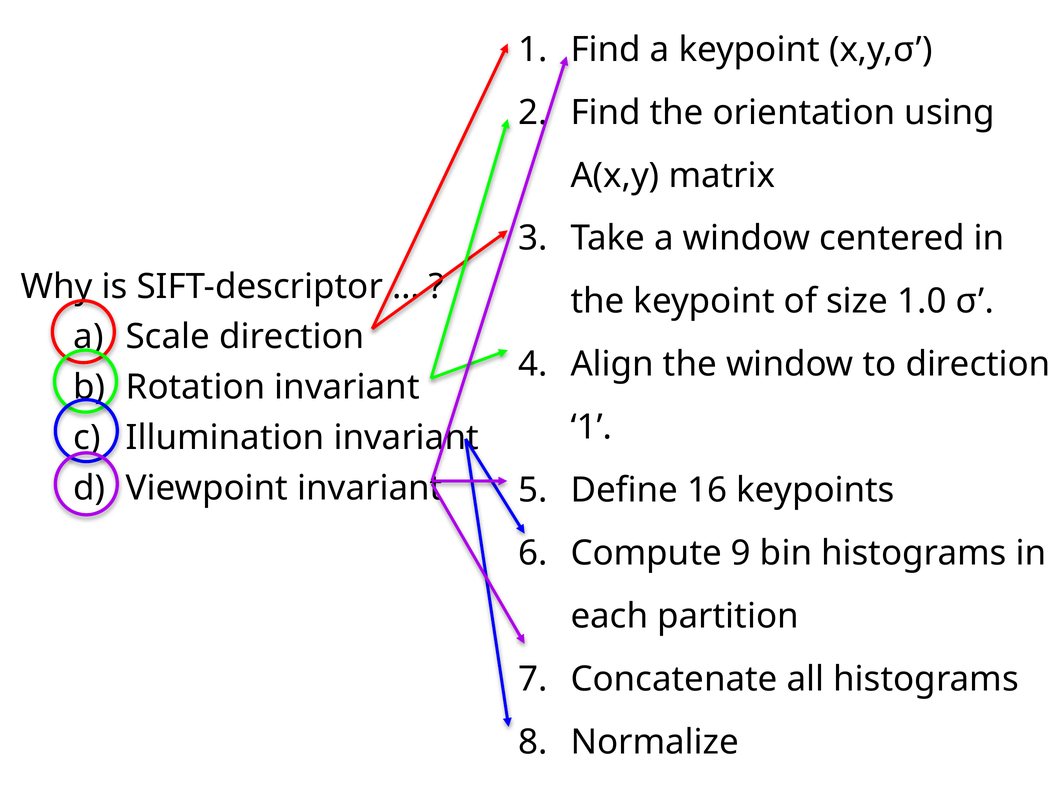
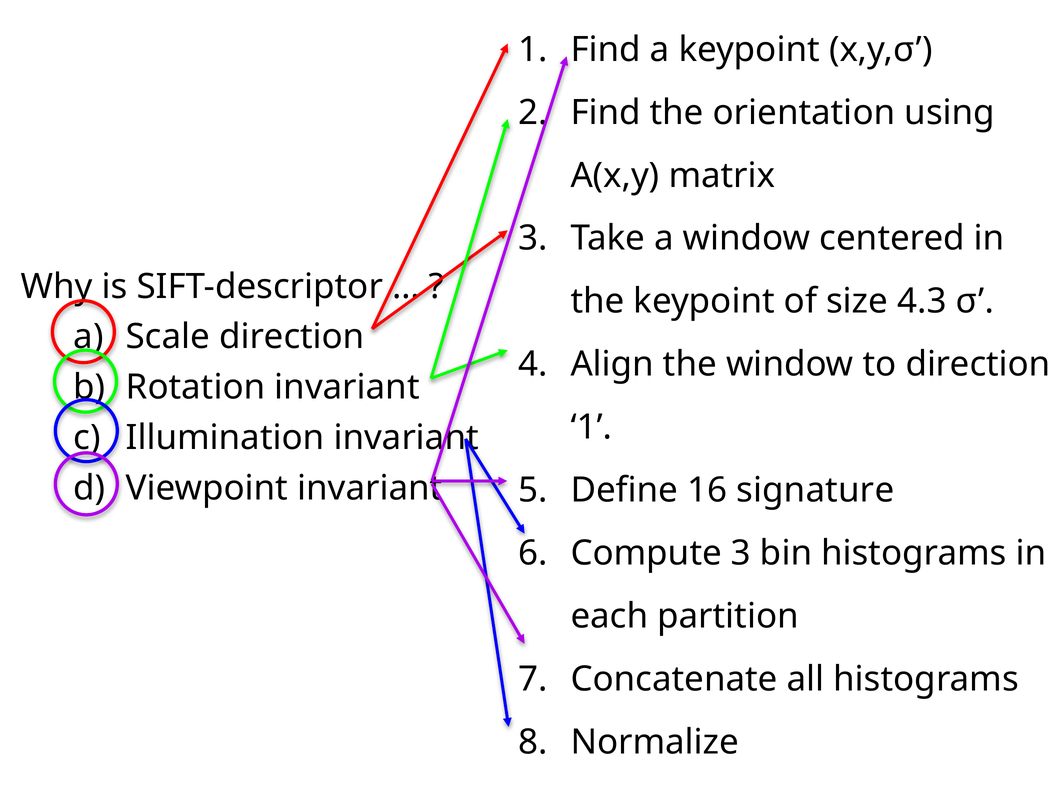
1.0: 1.0 -> 4.3 (922, 301)
keypoints: keypoints -> signature (815, 490)
Compute 9: 9 -> 3 (741, 553)
